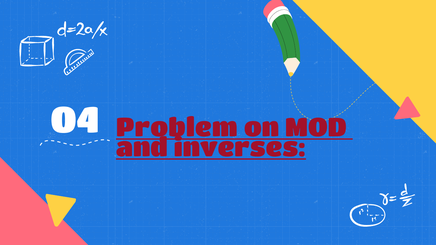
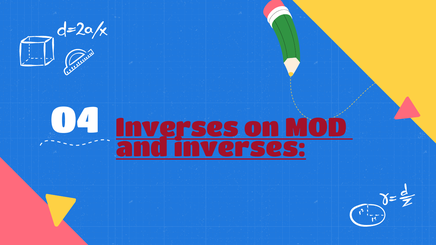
Problem: Problem -> Inverses (177, 128)
